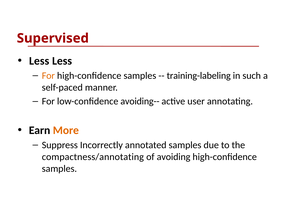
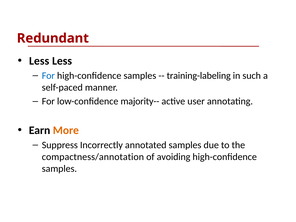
Supervised: Supervised -> Redundant (53, 38)
For colour: orange -> blue (48, 76)
avoiding--: avoiding-- -> majority-- (140, 101)
compactness/annotating: compactness/annotating -> compactness/annotation (93, 157)
